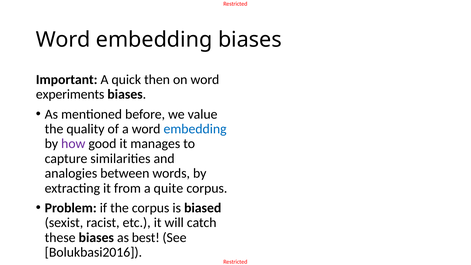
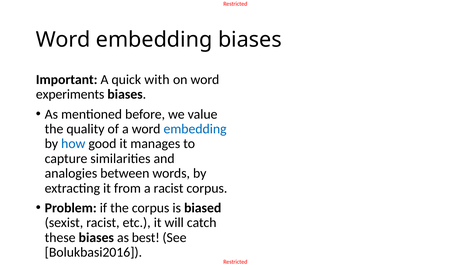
then: then -> with (157, 80)
how colour: purple -> blue (73, 144)
a quite: quite -> racist (169, 188)
